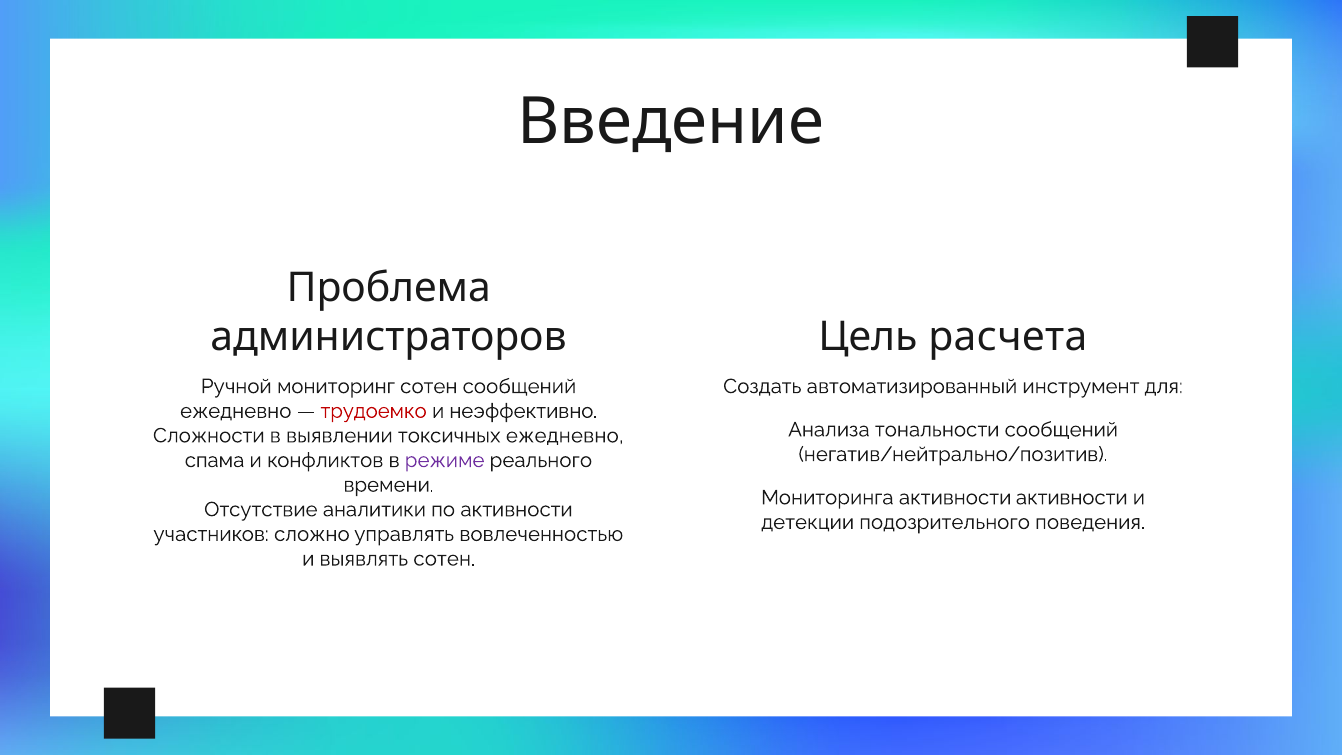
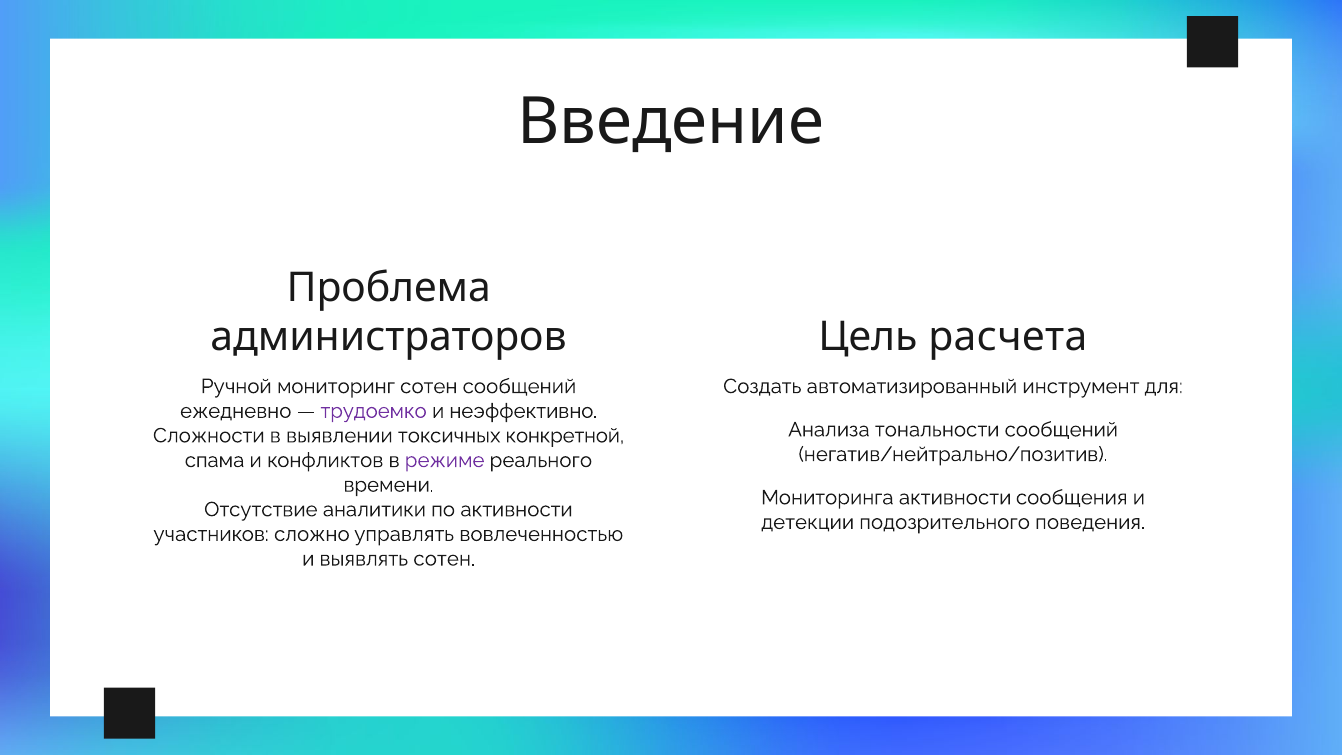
трудоемко colour: red -> purple (374, 411)
токсичных ежедневно: ежедневно -> конкретной (565, 436)
активности активности: активности -> сообщения (1072, 497)
